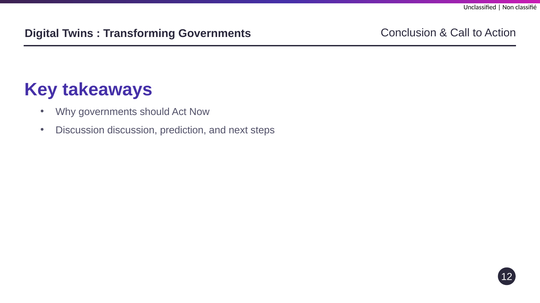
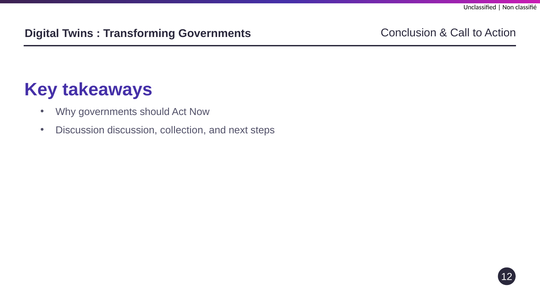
prediction: prediction -> collection (183, 130)
